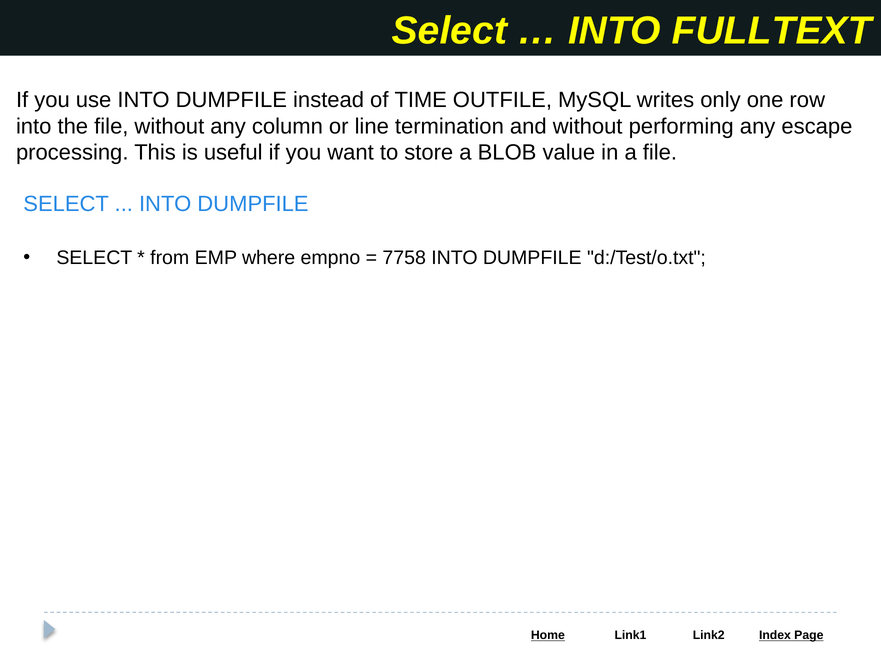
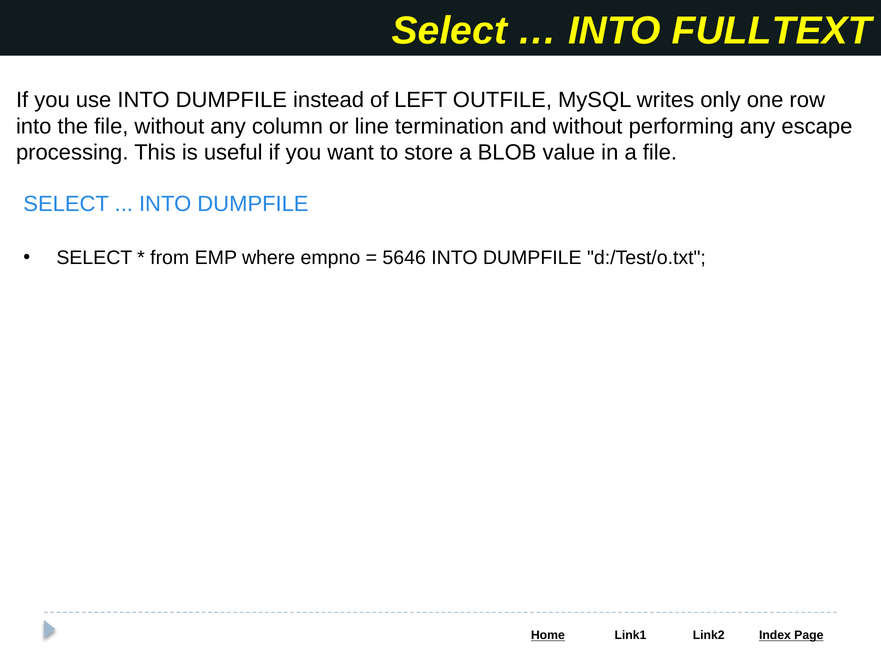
TIME: TIME -> LEFT (421, 100)
7758: 7758 -> 5646 (404, 258)
